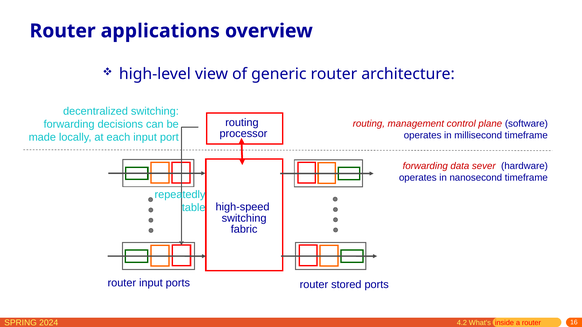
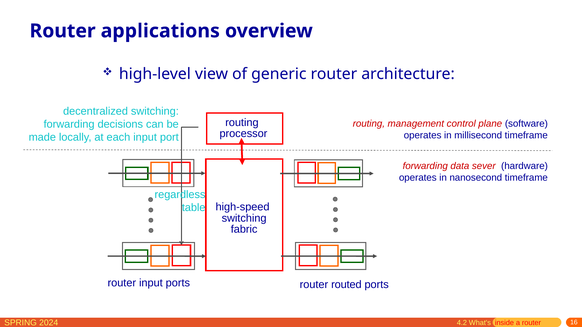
repeatedly: repeatedly -> regardless (180, 195)
stored: stored -> routed (346, 285)
